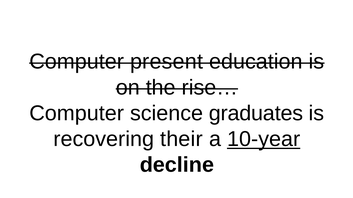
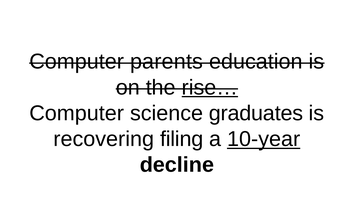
present: present -> parents (167, 62)
rise… underline: none -> present (210, 88)
their: their -> filing (182, 139)
